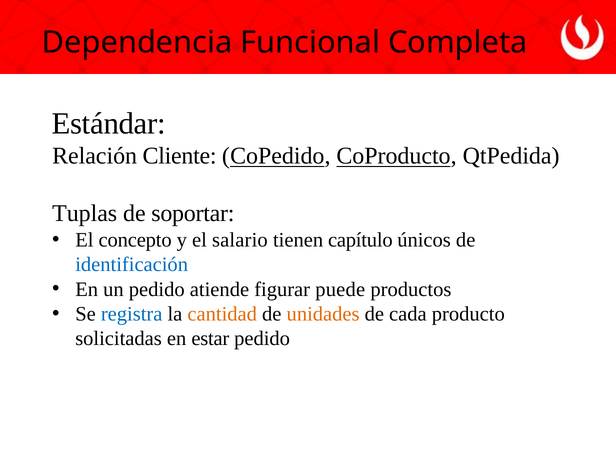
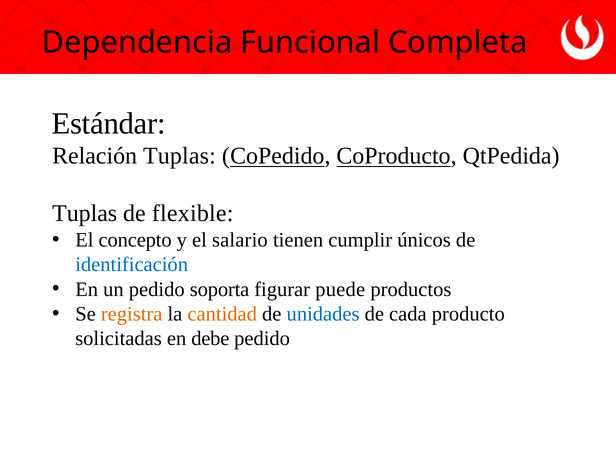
Relación Cliente: Cliente -> Tuplas (179, 156)
soportar: soportar -> flexible (193, 214)
capítulo: capítulo -> cumplir (360, 240)
atiende: atiende -> soporta (220, 289)
registra colour: blue -> orange (132, 314)
unidades colour: orange -> blue (323, 314)
estar: estar -> debe (210, 339)
